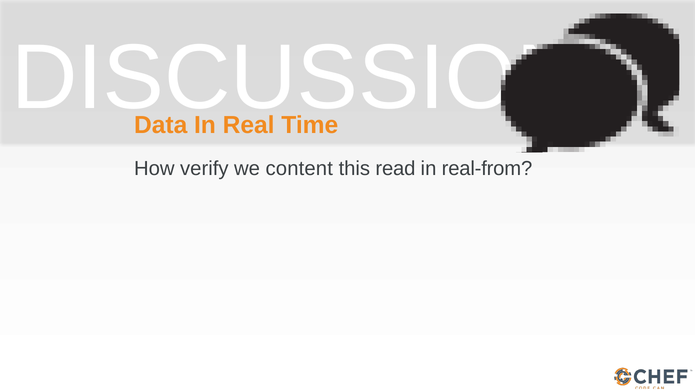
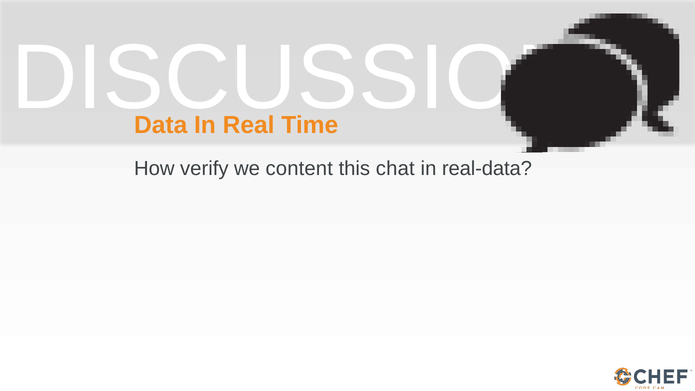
read: read -> chat (395, 169)
real-from: real-from -> real-data (487, 169)
